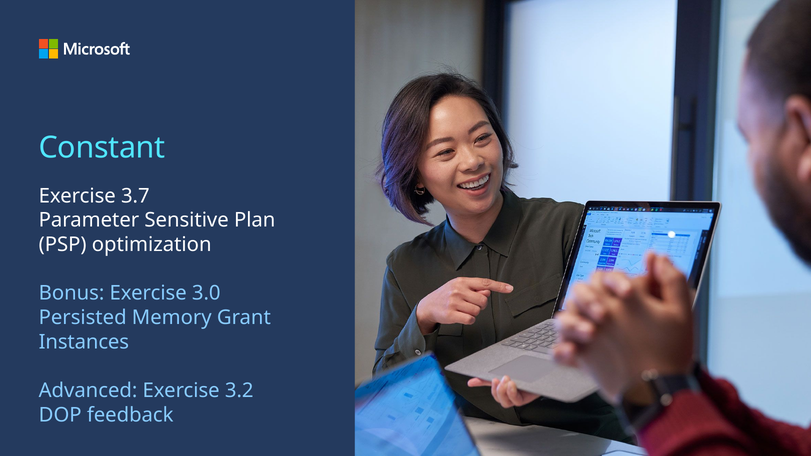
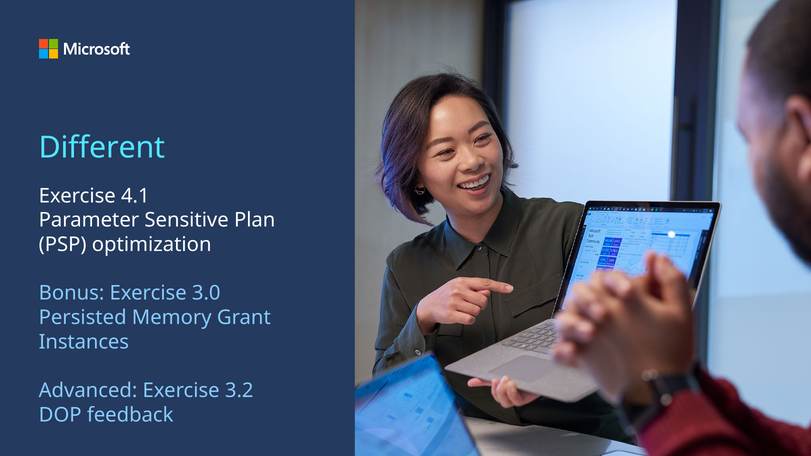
Constant: Constant -> Different (102, 148)
3.7: 3.7 -> 4.1 (135, 196)
